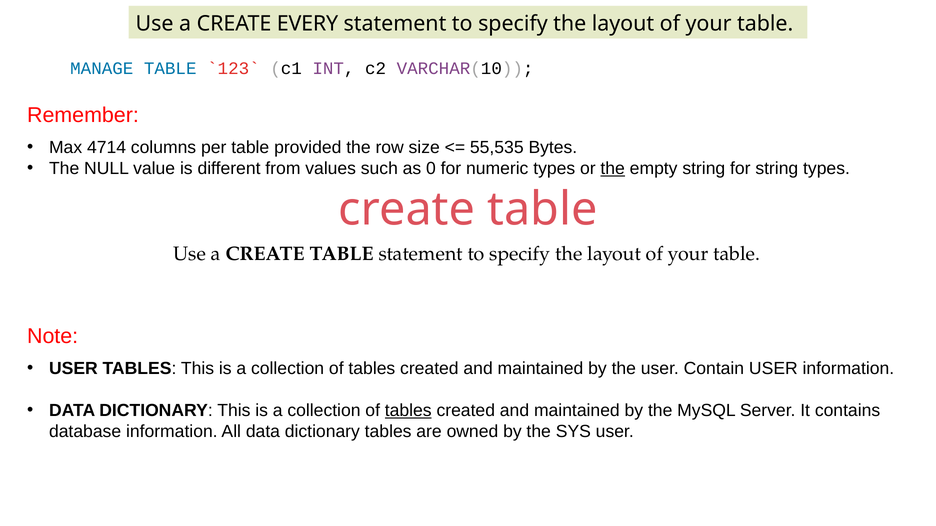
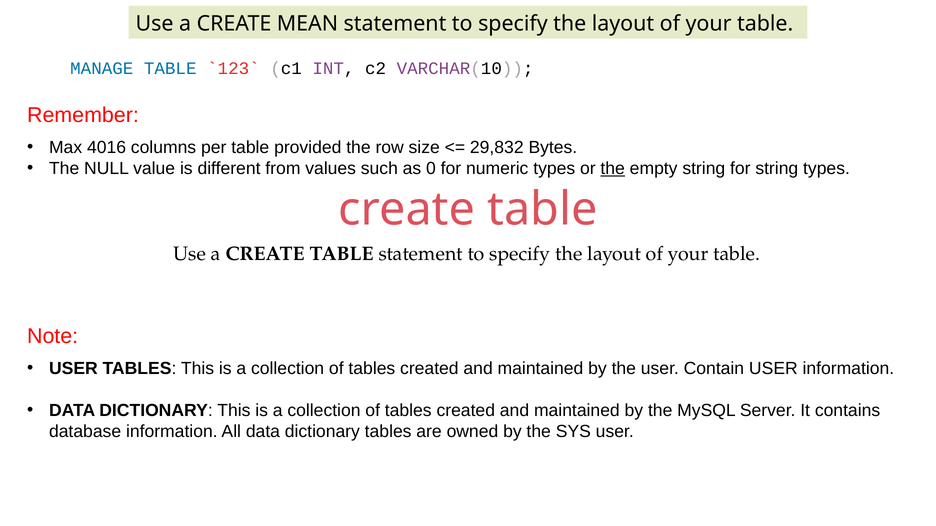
EVERY: EVERY -> MEAN (307, 24)
4714: 4714 -> 4016 (107, 148)
55,535: 55,535 -> 29,832 (497, 148)
tables underline: present -> none (408, 411)
